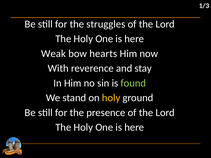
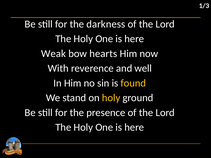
struggles: struggles -> darkness (106, 24)
stay: stay -> well (143, 68)
found colour: light green -> yellow (133, 83)
